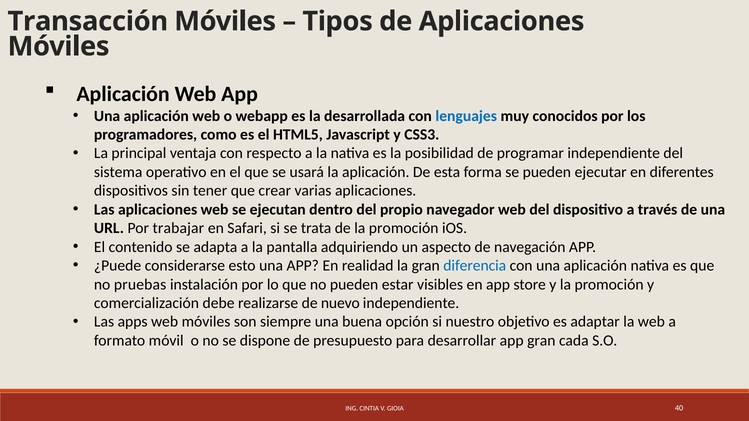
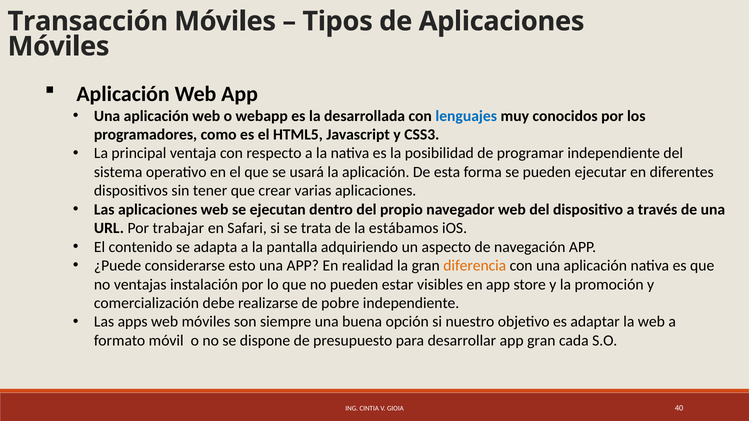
de la promoción: promoción -> estábamos (404, 228)
diferencia colour: blue -> orange (475, 266)
pruebas: pruebas -> ventajas (140, 285)
nuevo: nuevo -> pobre (340, 303)
